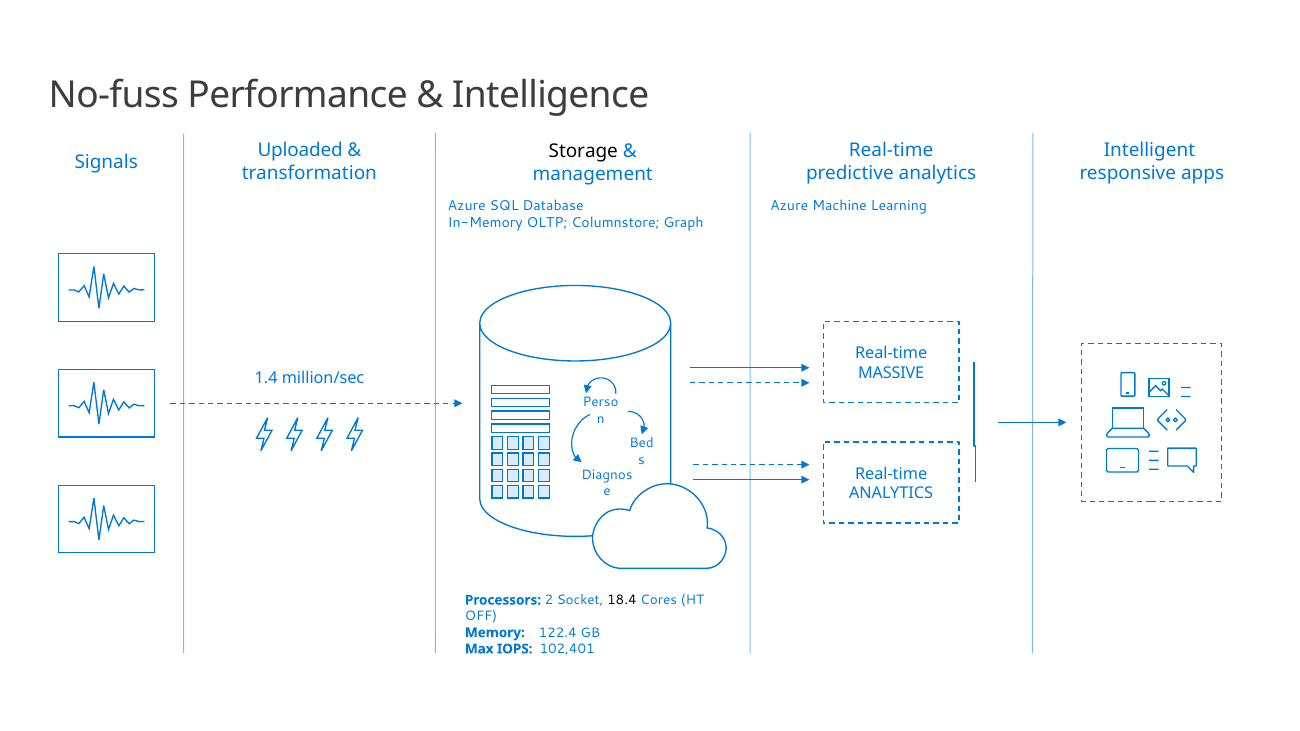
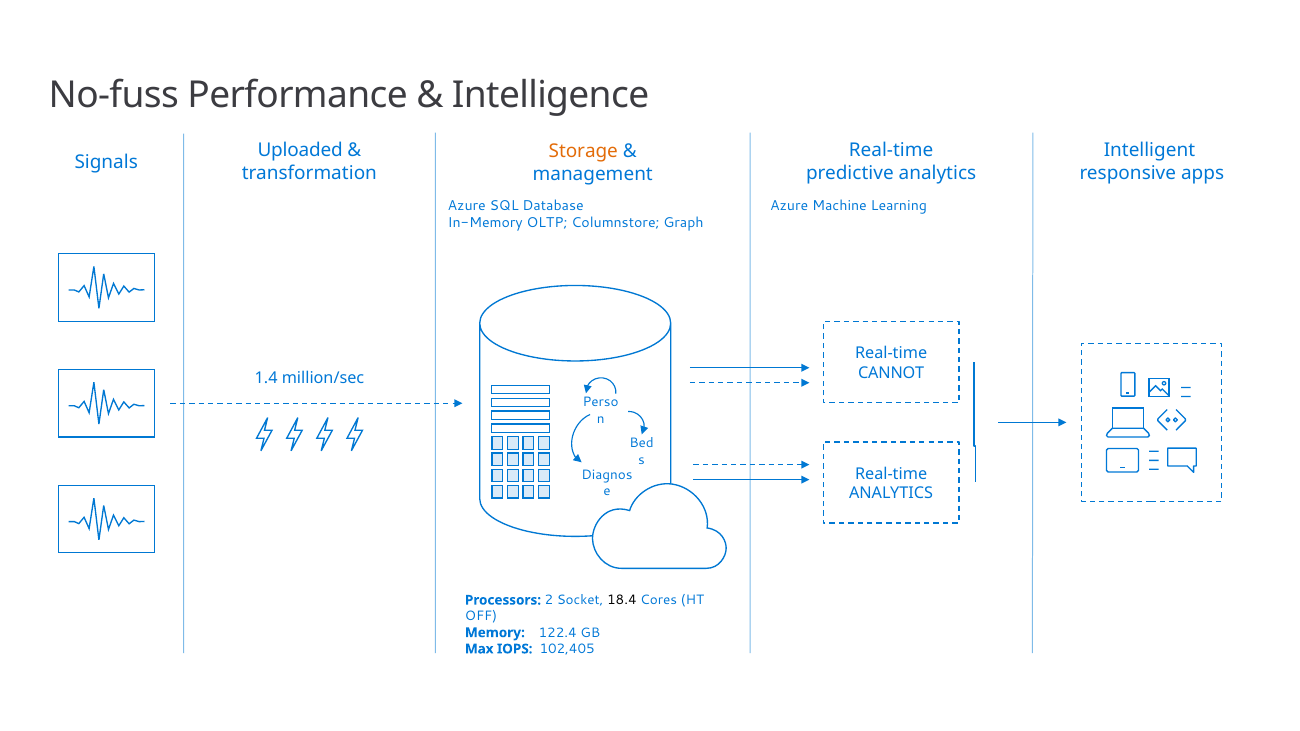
Storage colour: black -> orange (583, 151)
MASSIVE: MASSIVE -> CANNOT (891, 373)
102,401: 102,401 -> 102,405 (567, 649)
